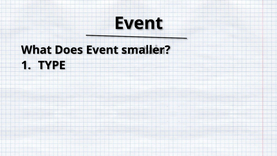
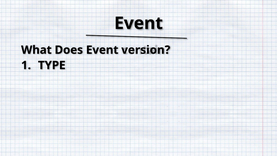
smaller: smaller -> version (146, 50)
